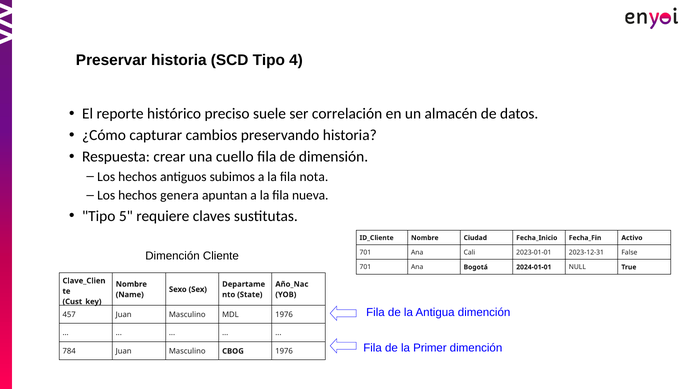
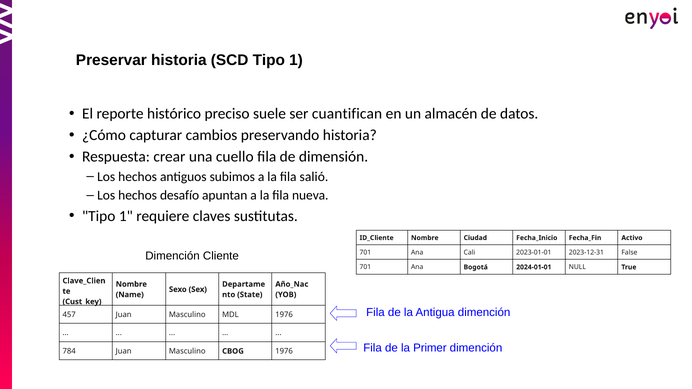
SCD Tipo 4: 4 -> 1 (296, 60)
correlación: correlación -> cuantifican (347, 114)
nota: nota -> salió (314, 177)
genera: genera -> desafío (180, 196)
5: 5 -> 1 (126, 216)
